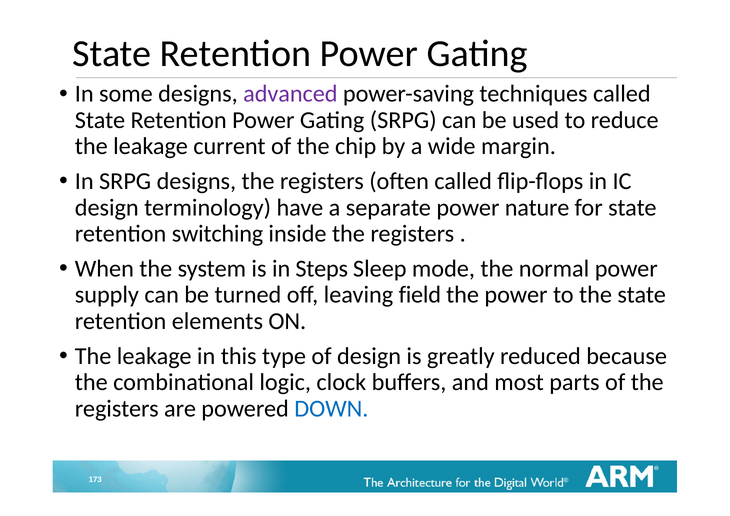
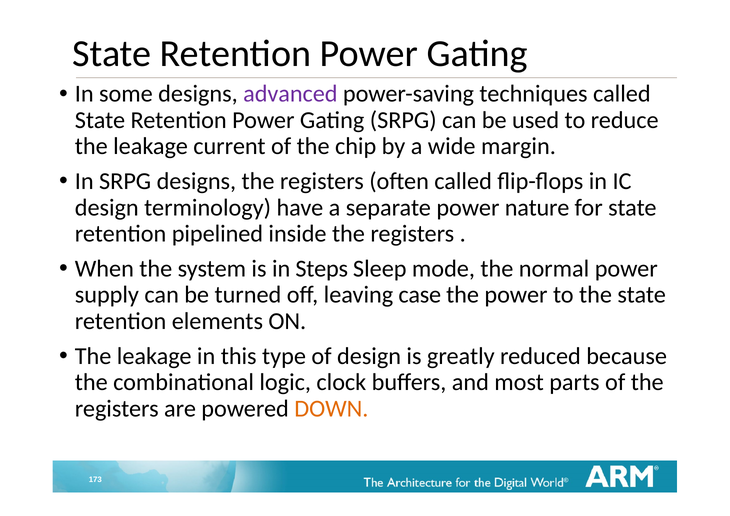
switching: switching -> pipelined (217, 234)
field: field -> case (420, 295)
DOWN colour: blue -> orange (331, 408)
